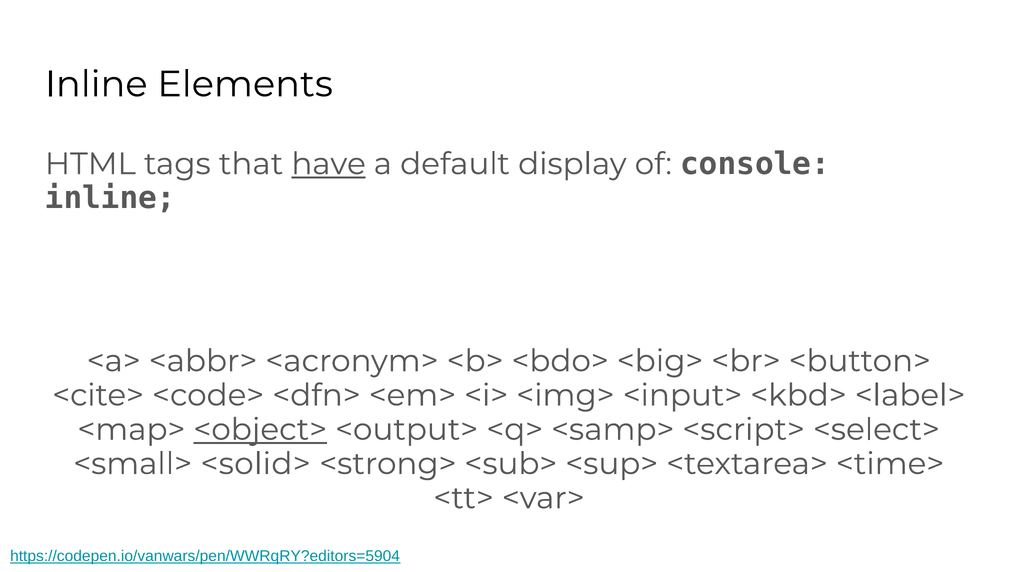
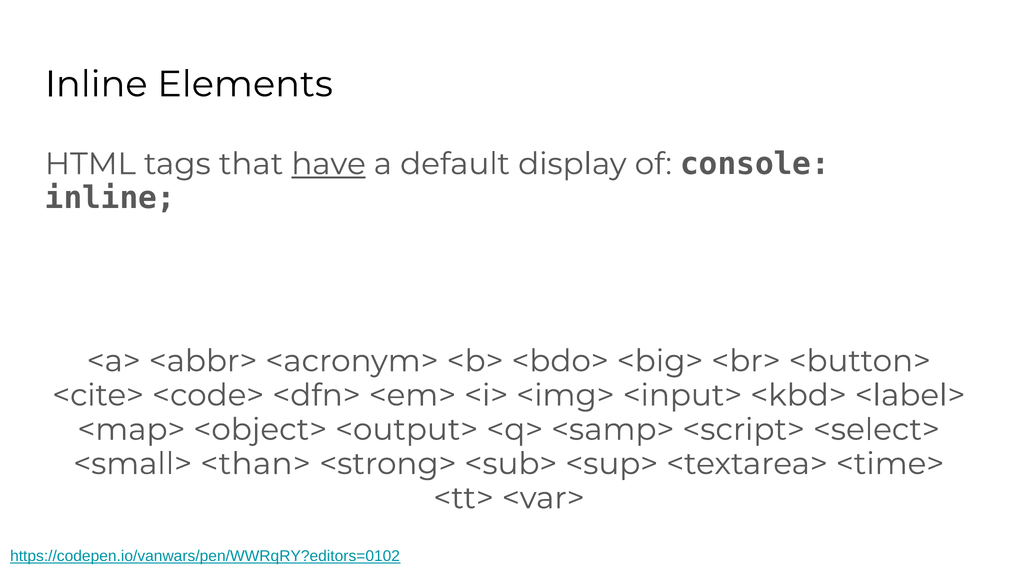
<object> underline: present -> none (260, 430)
<solid>: <solid> -> <than> (256, 464)
https://codepen.io/vanwars/pen/WWRqRY?editors=5904: https://codepen.io/vanwars/pen/WWRqRY?editors=5904 -> https://codepen.io/vanwars/pen/WWRqRY?editors=0102 (205, 557)
